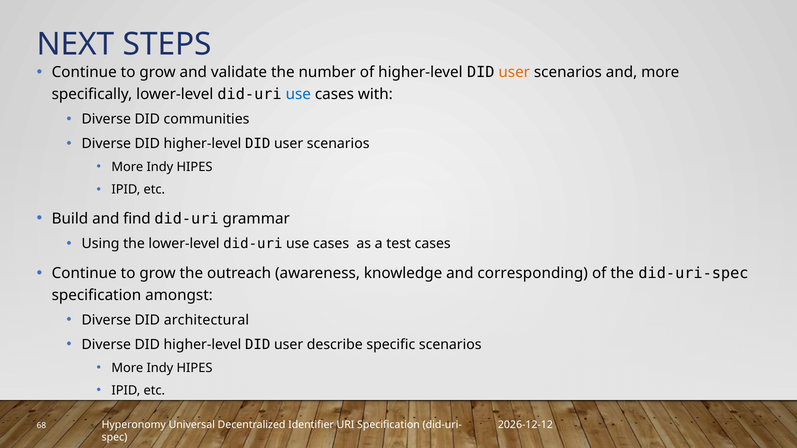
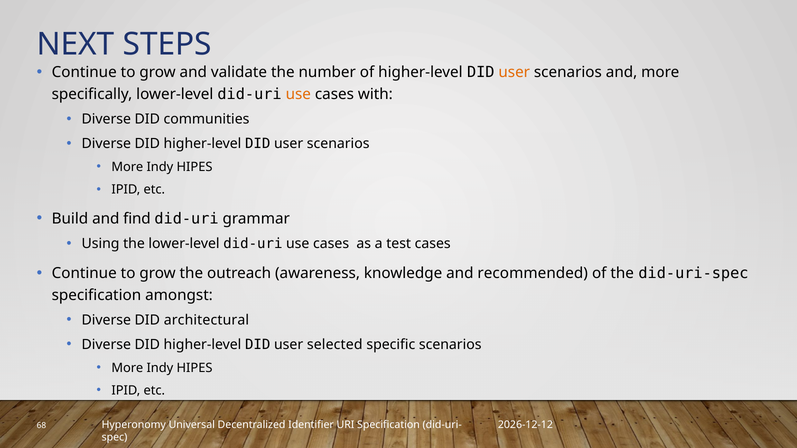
use colour: blue -> orange (298, 94)
corresponding: corresponding -> recommended (533, 273)
describe: describe -> selected (335, 345)
